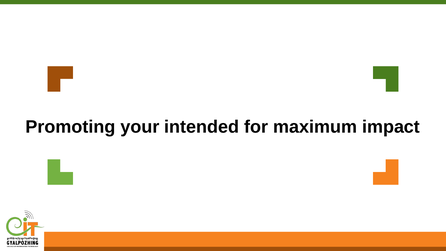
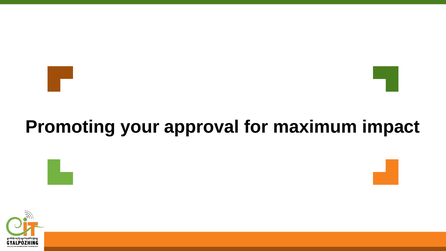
intended: intended -> approval (202, 127)
